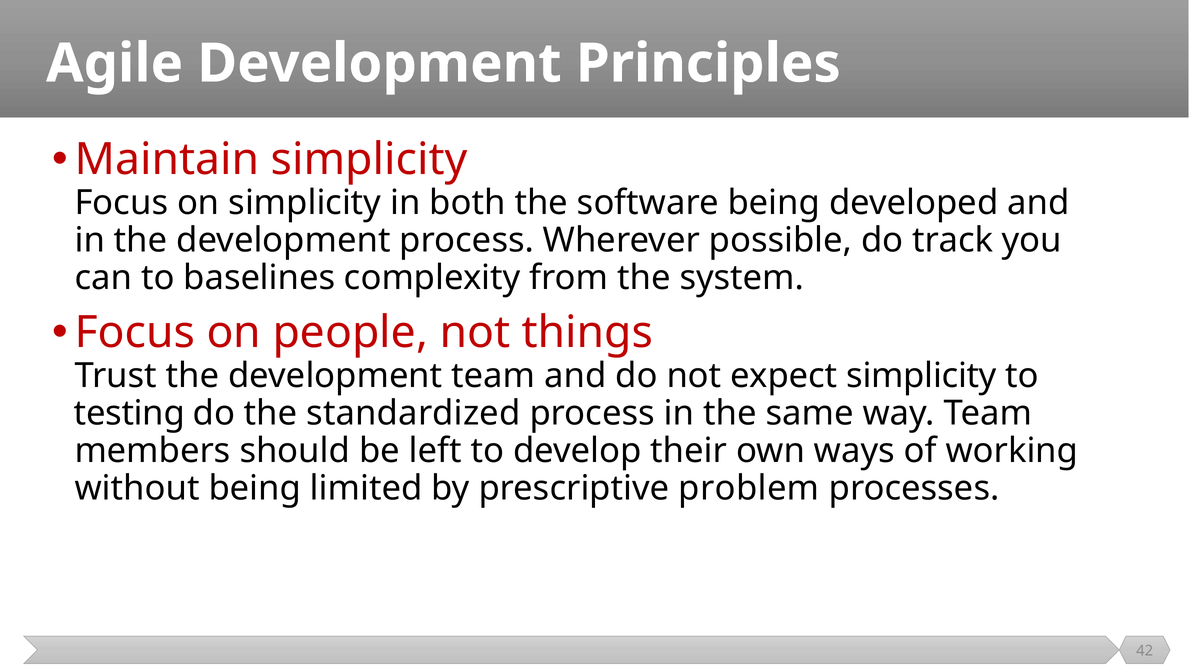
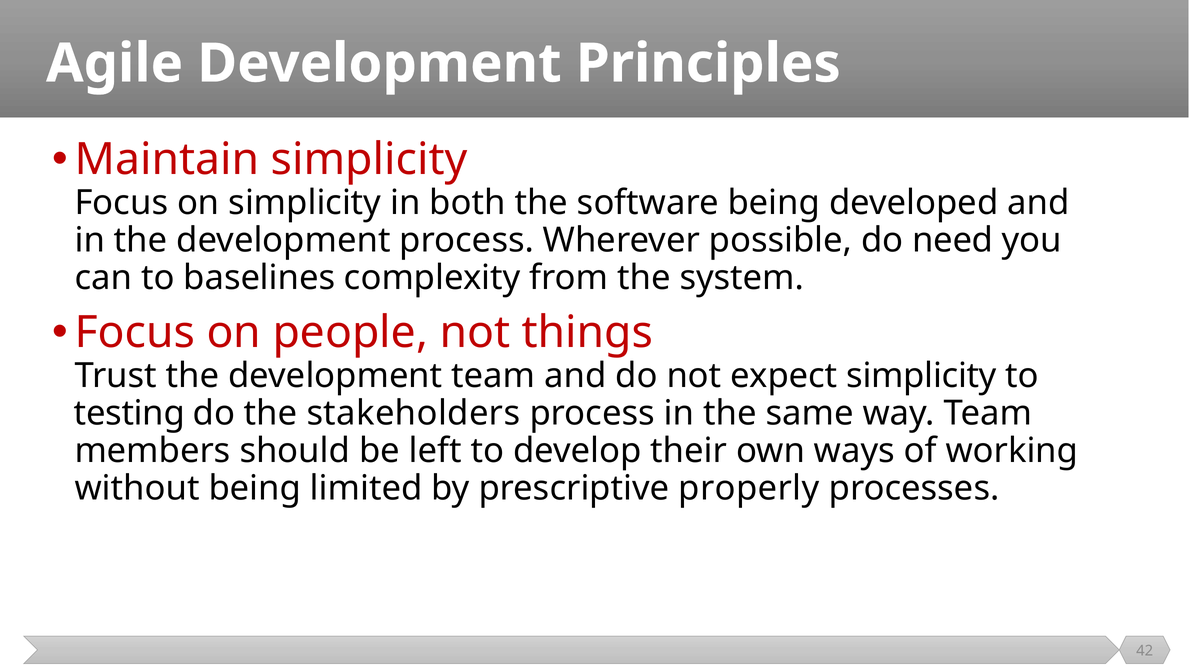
track: track -> need (953, 240)
standardized: standardized -> stakeholders (413, 413)
problem: problem -> properly (749, 488)
